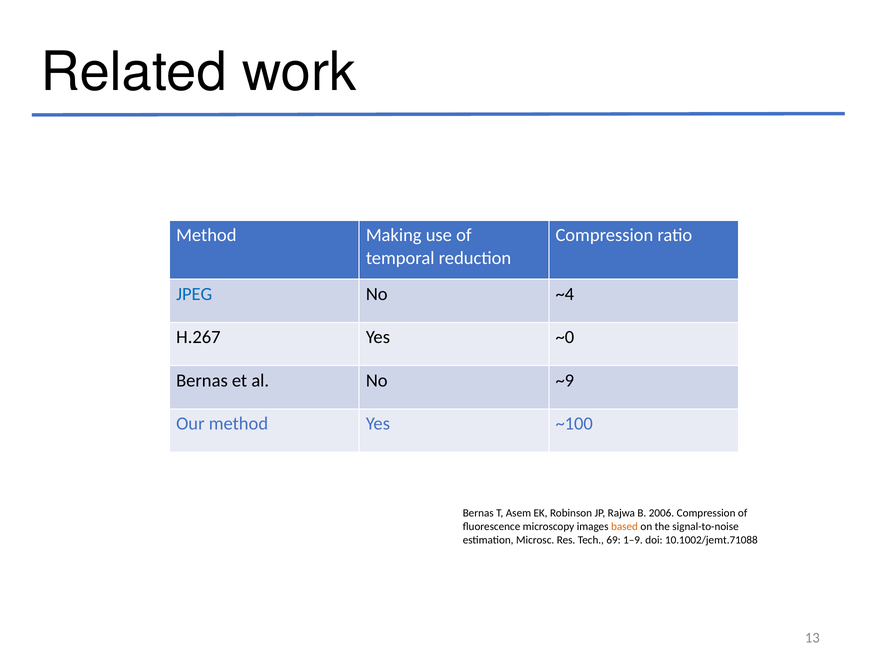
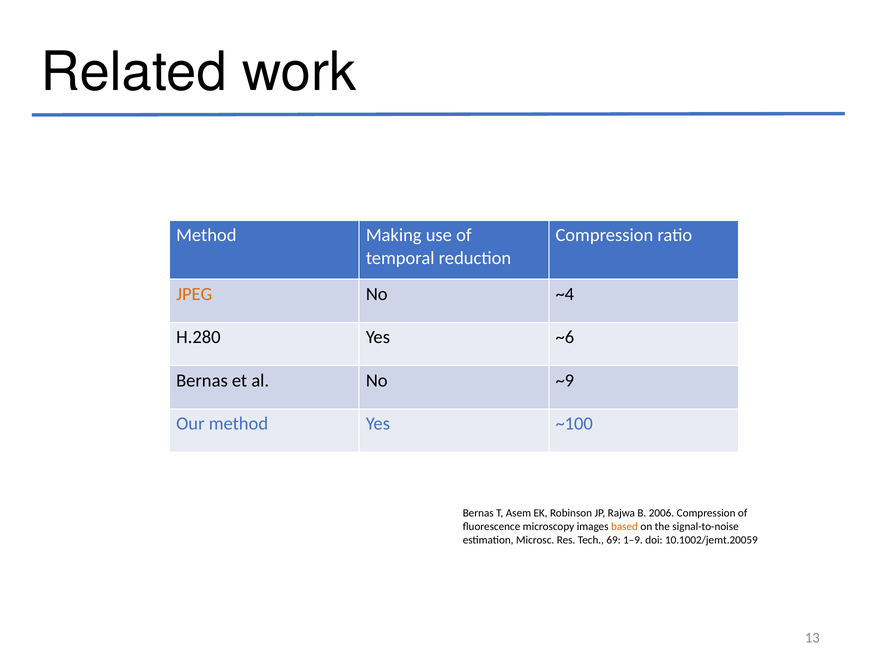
JPEG colour: blue -> orange (194, 294)
H.267: H.267 -> H.280 (198, 337)
~0: ~0 -> ~6 (565, 337)
10.1002/jemt.71088: 10.1002/jemt.71088 -> 10.1002/jemt.20059 (711, 540)
